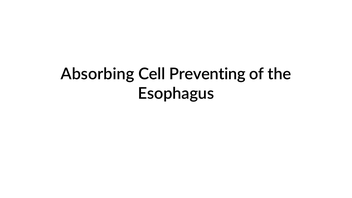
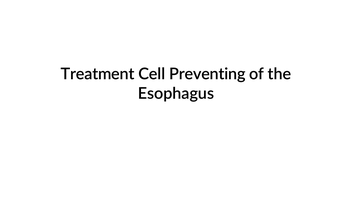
Absorbing: Absorbing -> Treatment (98, 74)
